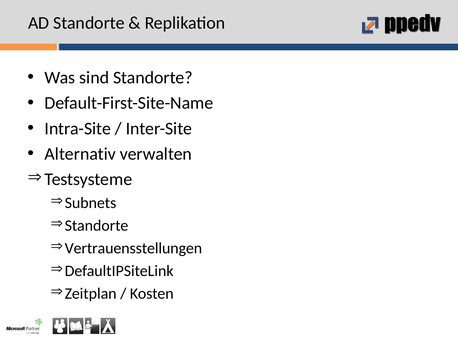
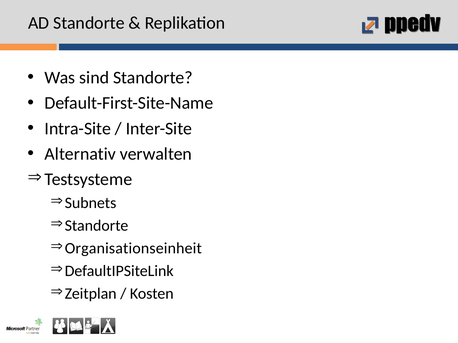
Vertrauensstellungen: Vertrauensstellungen -> Organisationseinheit (133, 249)
